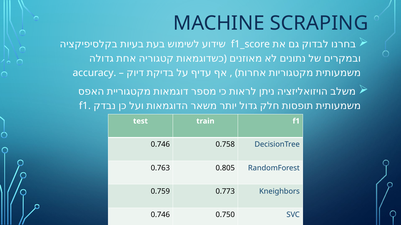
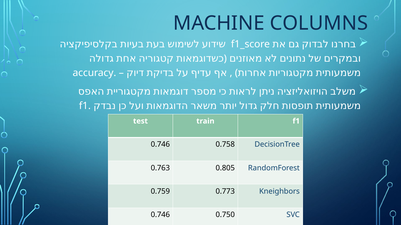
SCRAPING: SCRAPING -> COLUMNS (319, 23)
